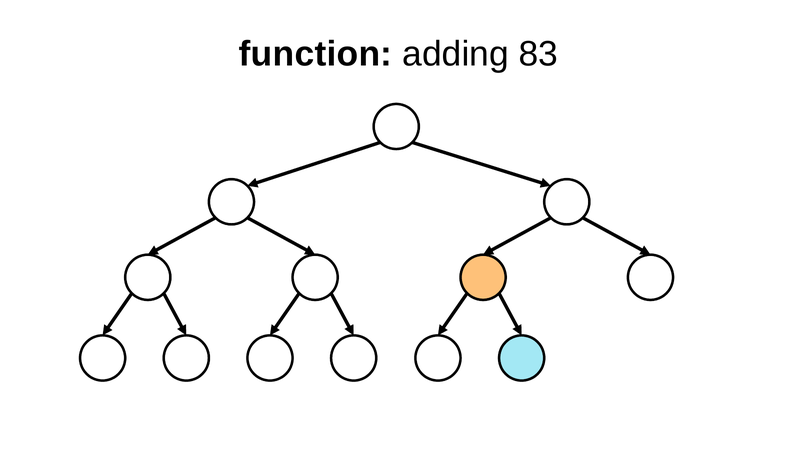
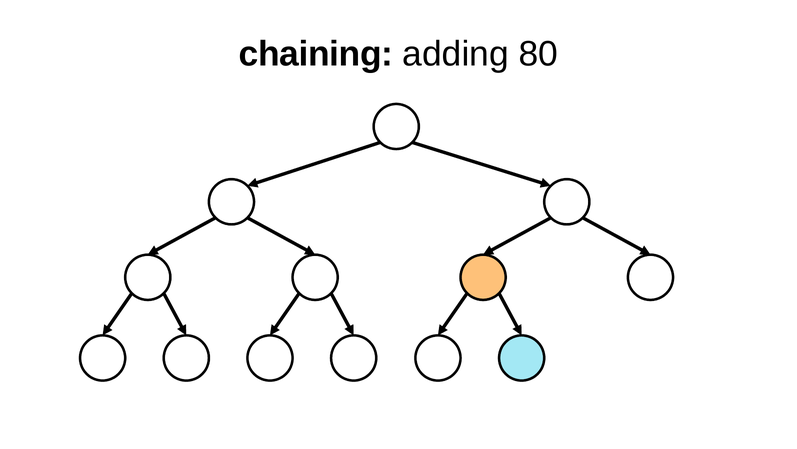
function: function -> chaining (316, 54)
83: 83 -> 80 (538, 54)
